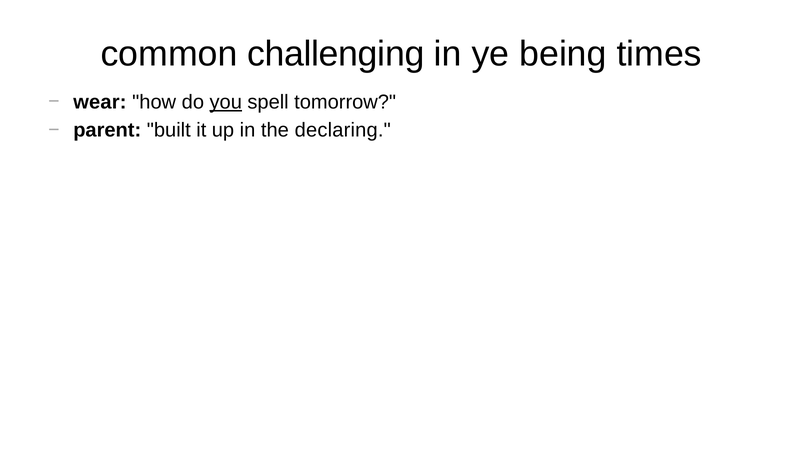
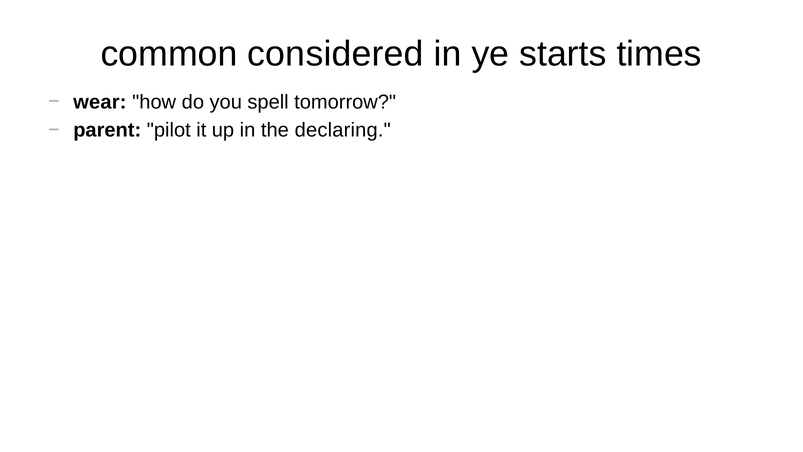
challenging: challenging -> considered (336, 54)
being: being -> starts (563, 54)
you underline: present -> none (226, 102)
built: built -> pilot (169, 130)
